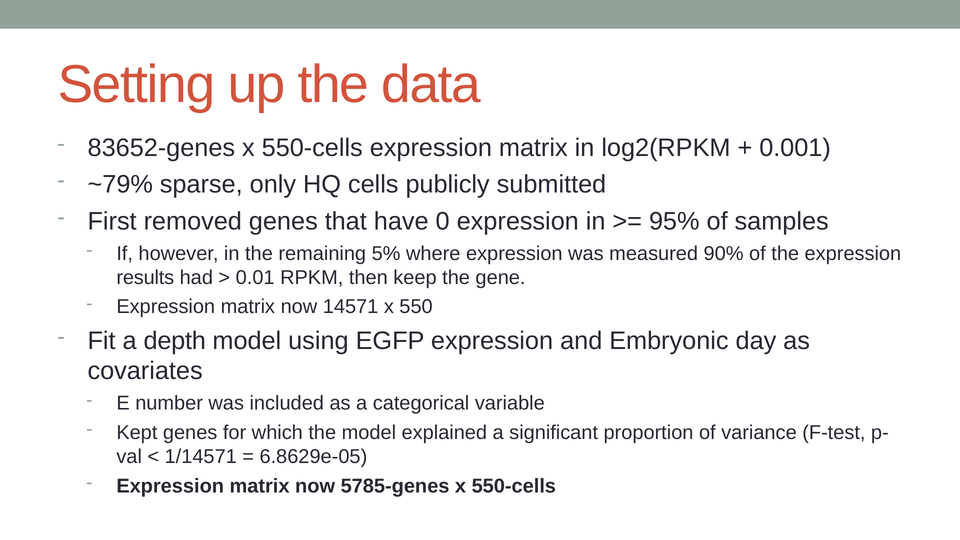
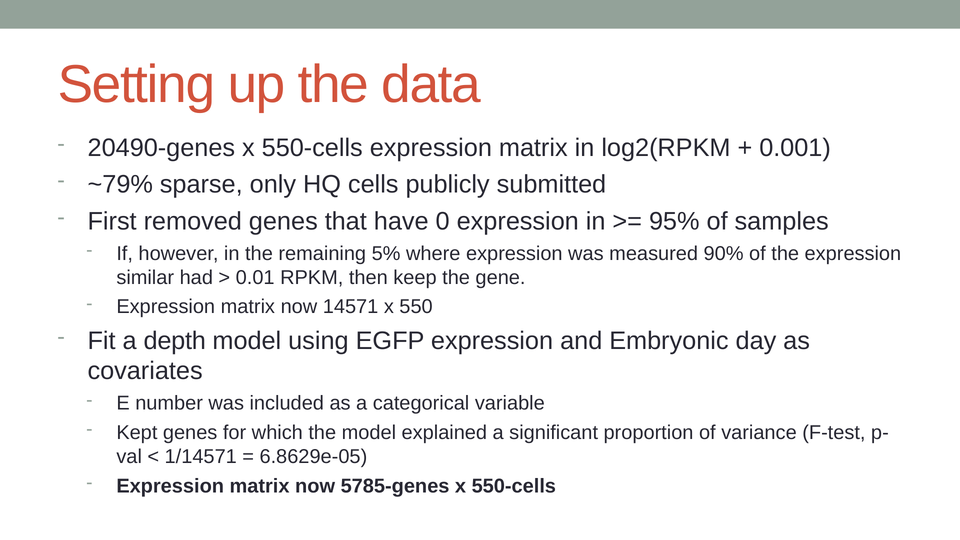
83652-genes: 83652-genes -> 20490-genes (161, 148)
results: results -> similar (145, 277)
